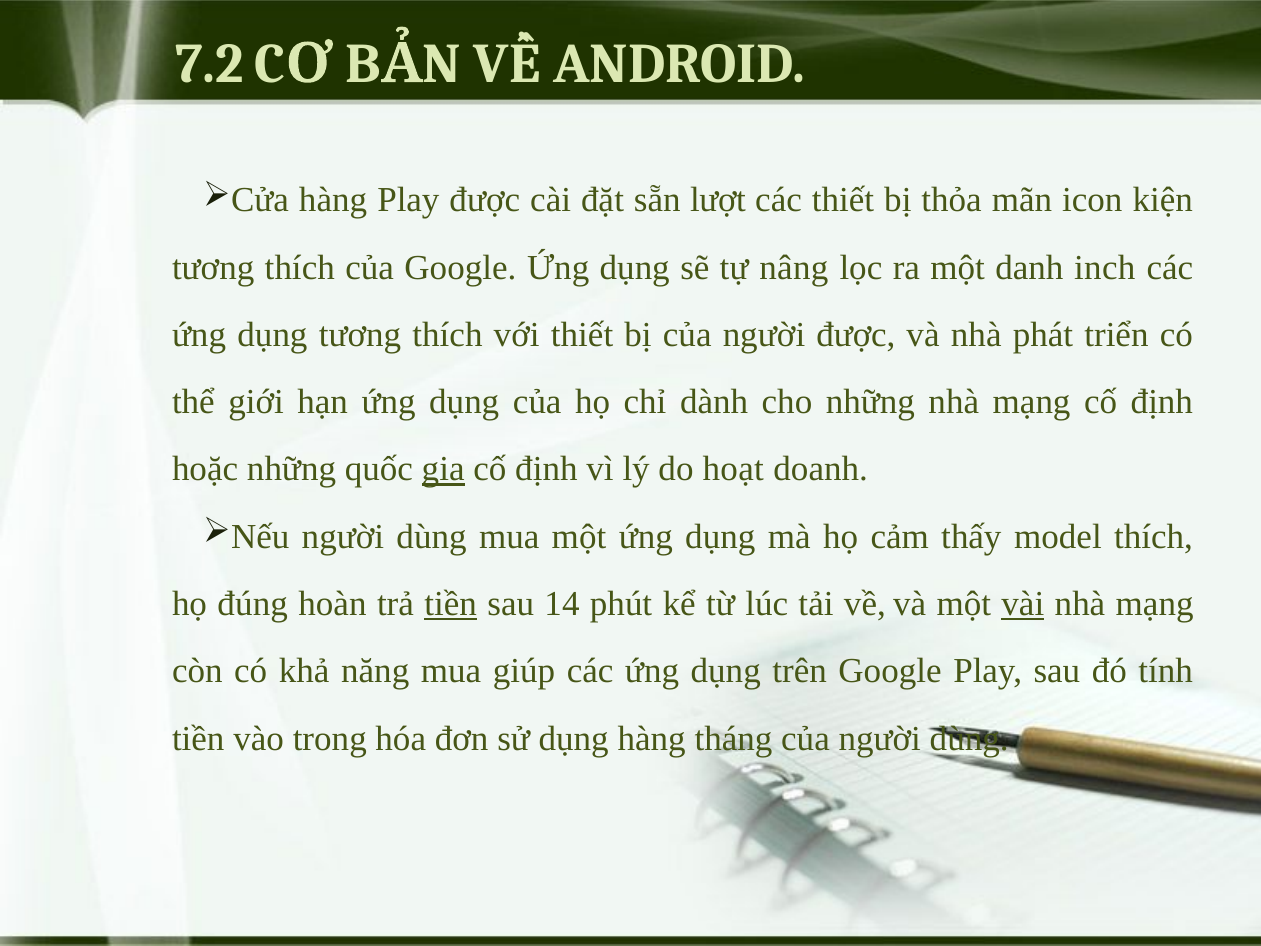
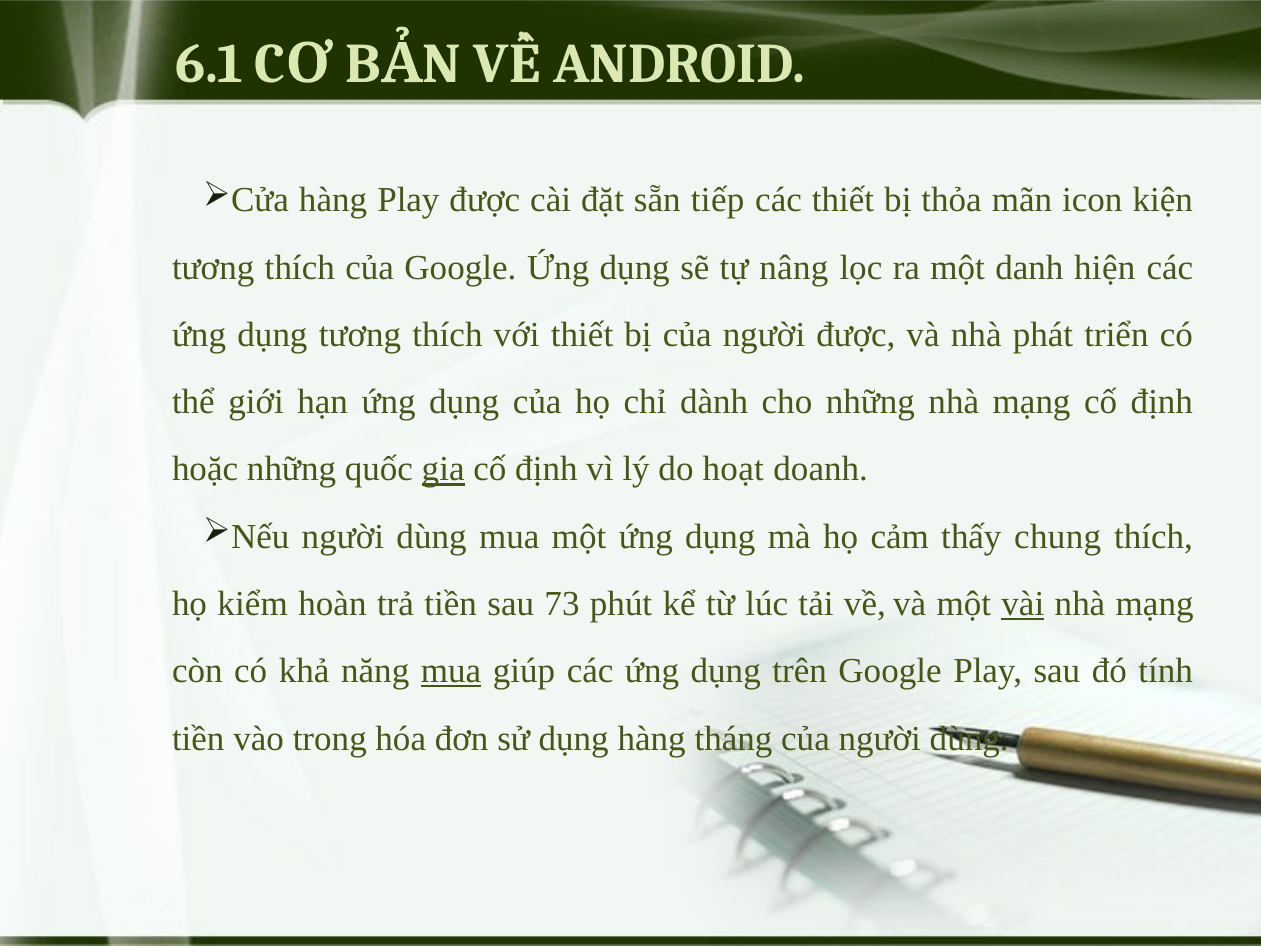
7.2: 7.2 -> 6.1 (210, 64)
lượt: lượt -> tiếp (718, 200)
inch: inch -> hiện (1105, 267)
model: model -> chung (1058, 537)
đúng: đúng -> kiểm (253, 604)
tiền underline: present -> none (451, 604)
14: 14 -> 73 (562, 604)
mua underline: none -> present (451, 671)
